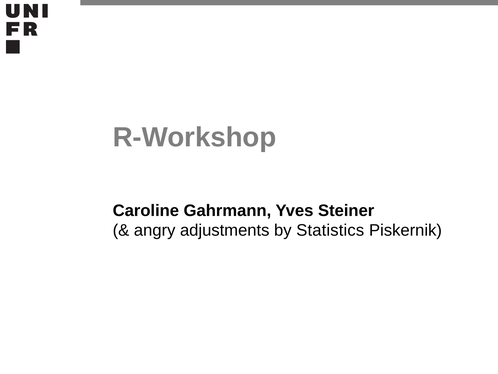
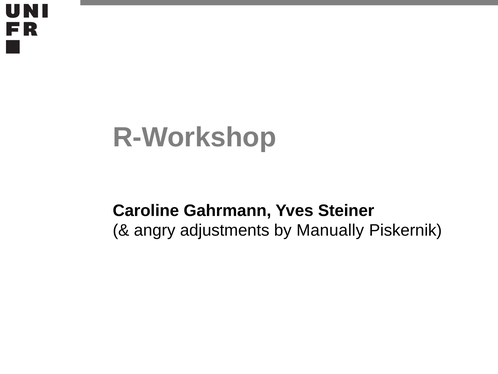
Statistics: Statistics -> Manually (330, 230)
